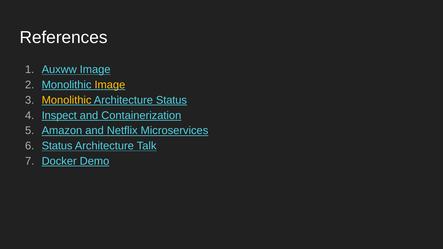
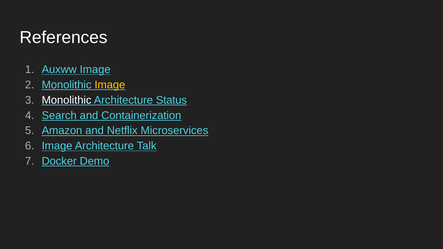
Monolithic colour: yellow -> white (67, 100)
Inspect: Inspect -> Search (59, 116)
Status: Status -> Image (57, 146)
